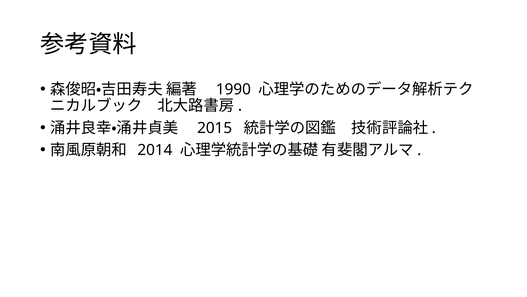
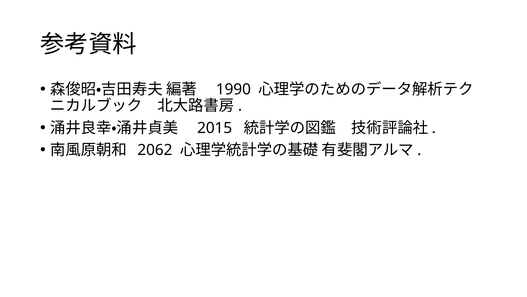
2014: 2014 -> 2062 (155, 150)
